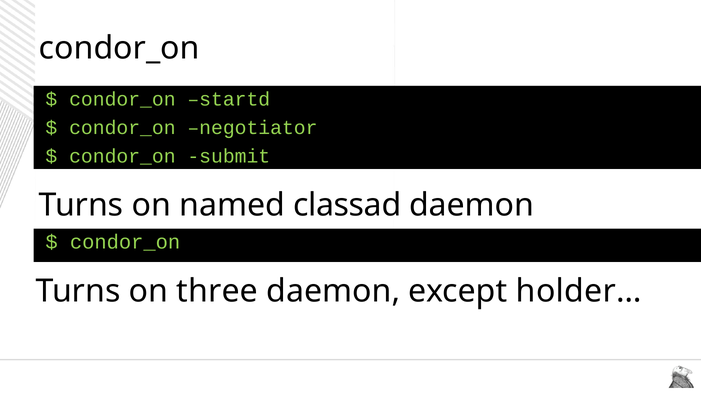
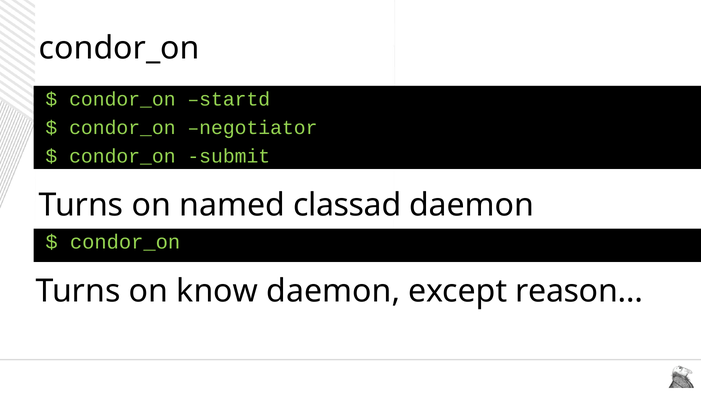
three: three -> know (217, 291)
holder…: holder… -> reason… (579, 291)
